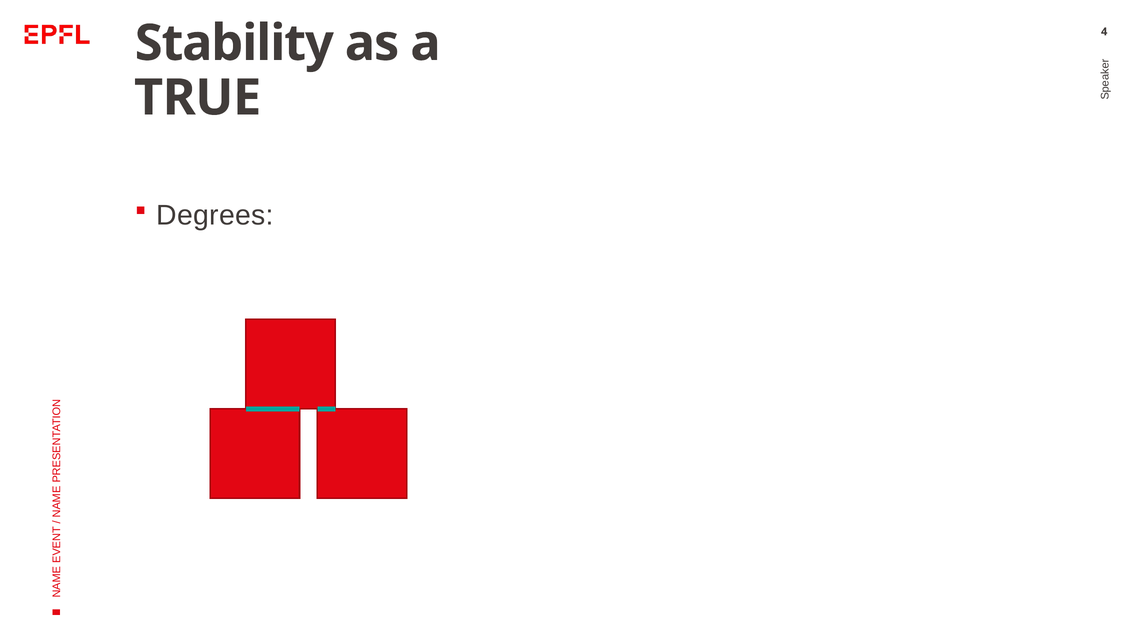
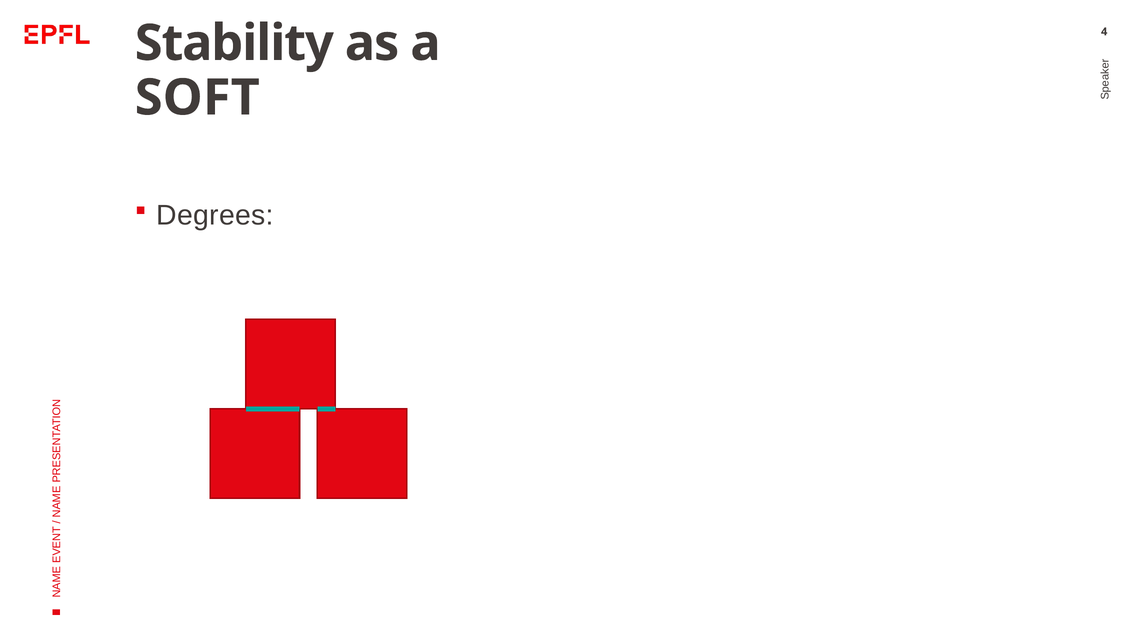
TRUE: TRUE -> SOFT (197, 98)
